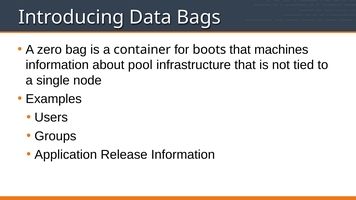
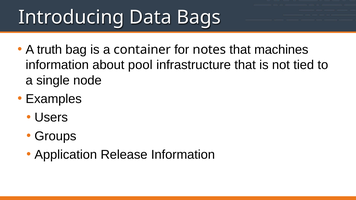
zero: zero -> truth (49, 50)
boots: boots -> notes (209, 50)
